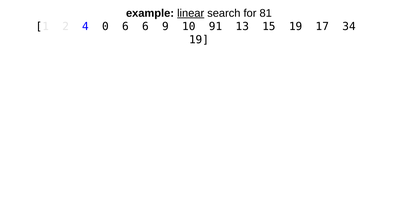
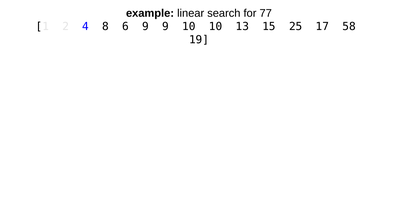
linear underline: present -> none (191, 13)
81: 81 -> 77 (266, 13)
0: 0 -> 8 (106, 26)
6 6: 6 -> 9 (146, 26)
10 91: 91 -> 10 (216, 26)
15 19: 19 -> 25 (296, 26)
34: 34 -> 58 (349, 26)
